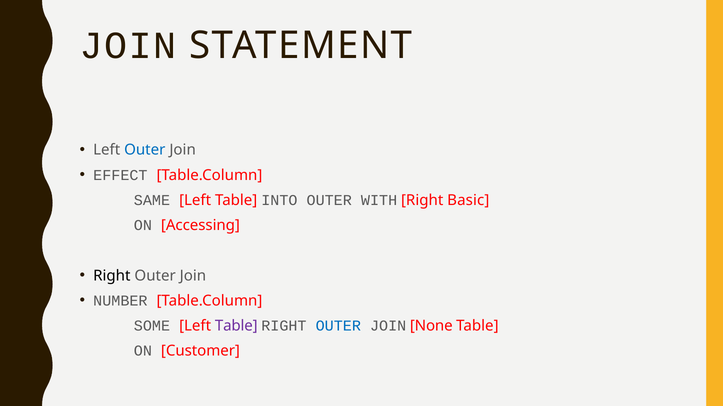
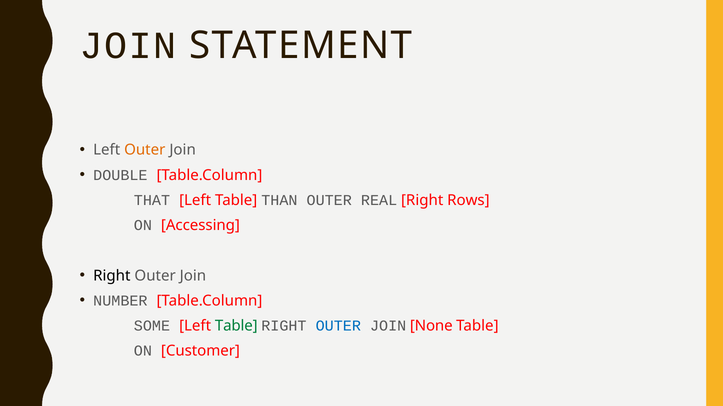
Outer colour: blue -> orange (145, 150)
EFFECT: EFFECT -> DOUBLE (120, 175)
SAME: SAME -> THAT (152, 201)
INTO: INTO -> THAN (279, 201)
WITH: WITH -> REAL (379, 201)
Basic: Basic -> Rows (468, 201)
Table colour: purple -> green (236, 326)
